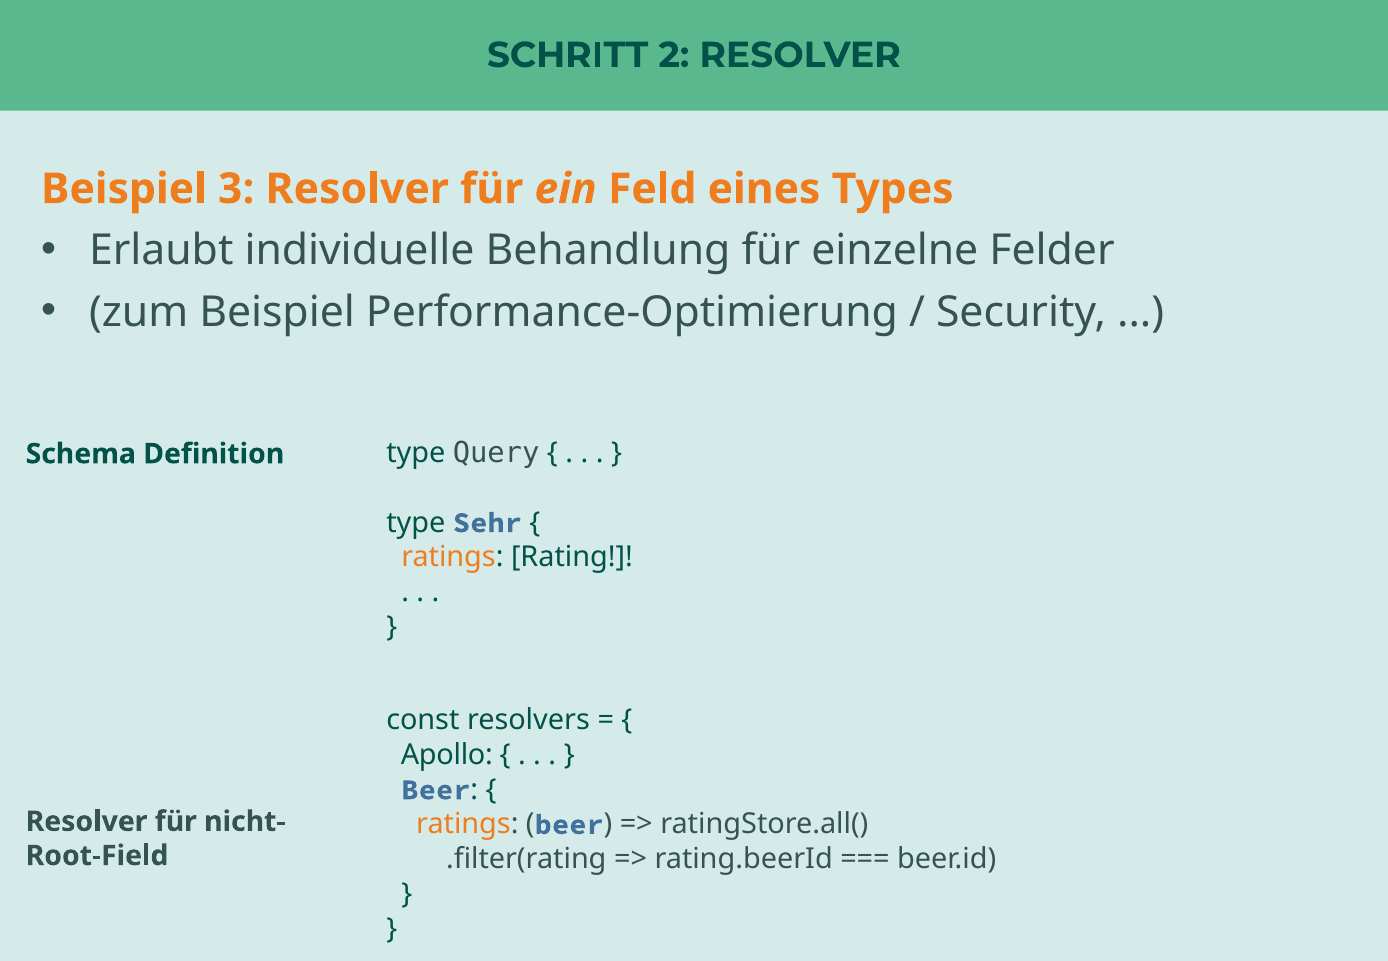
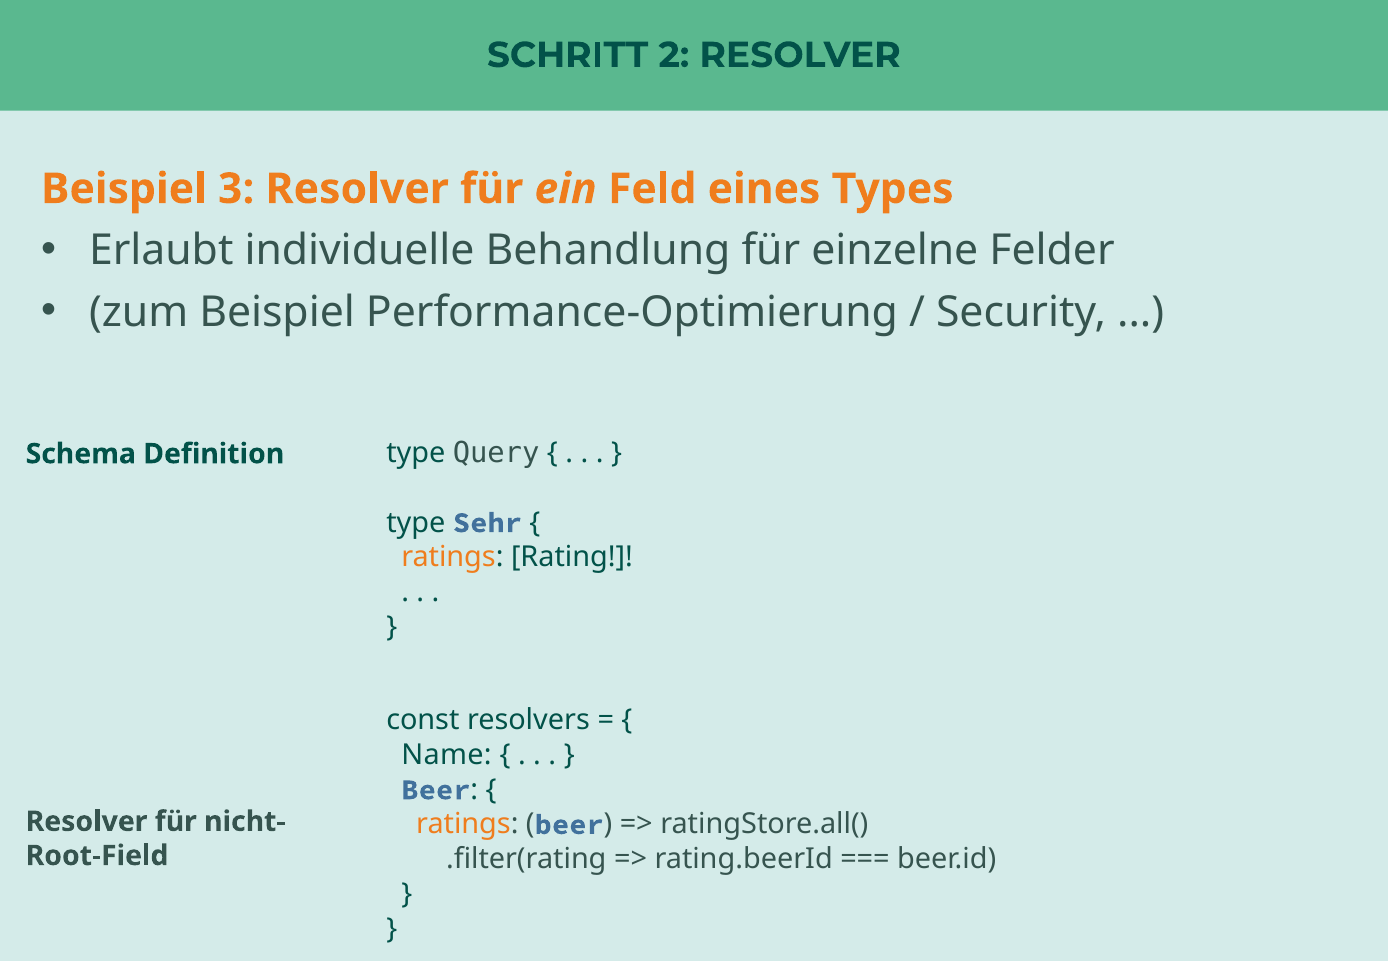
Apollo: Apollo -> Name (447, 755)
